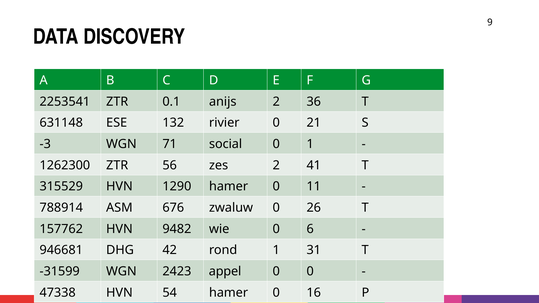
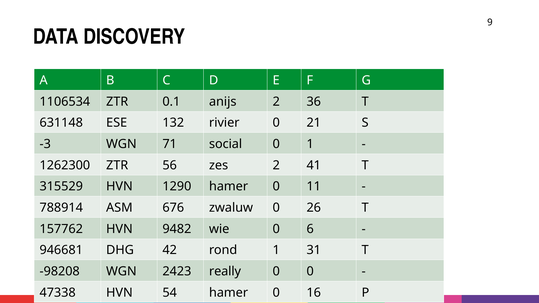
2253541: 2253541 -> 1106534 (65, 102)
-31599: -31599 -> -98208 (60, 271)
appel: appel -> really (225, 271)
